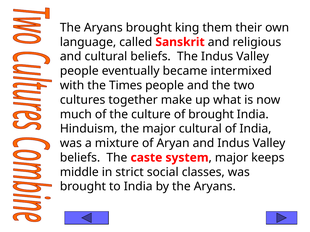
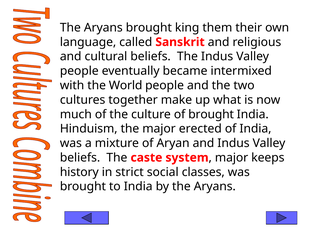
Times: Times -> World (126, 86)
major cultural: cultural -> erected (200, 129)
middle: middle -> history (79, 172)
